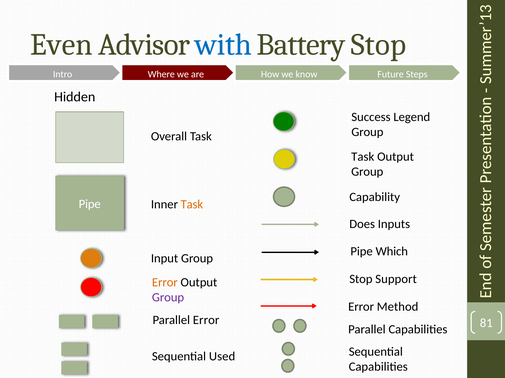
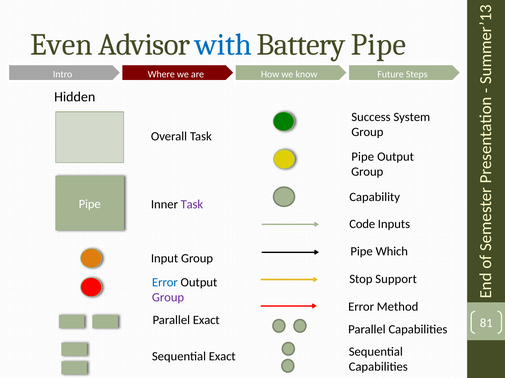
Battery Stop: Stop -> Pipe (378, 45)
Legend: Legend -> System (412, 117)
Task: Task -> Pipe (363, 157)
Task colour: orange -> purple (192, 205)
Does: Does -> Code (362, 225)
Error colour: orange -> blue (165, 283)
Parallel Error: Error -> Exact (206, 321)
Sequential Used: Used -> Exact (222, 357)
